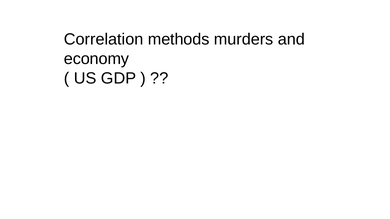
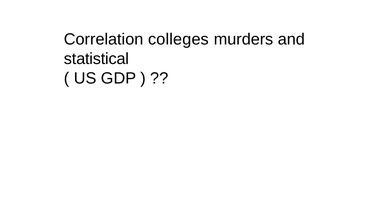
methods: methods -> colleges (178, 39)
economy: economy -> statistical (97, 59)
